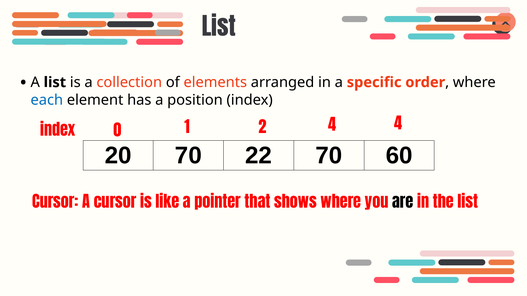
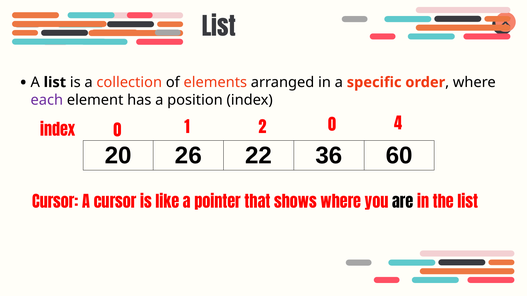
each colour: blue -> purple (47, 100)
2 4: 4 -> 0 (332, 126)
20 70: 70 -> 26 (188, 156)
22 70: 70 -> 36 (329, 156)
